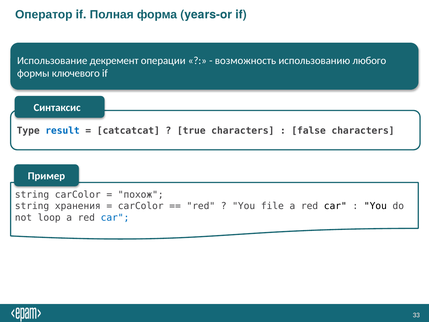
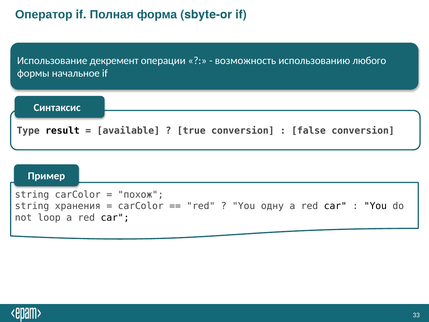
years-or: years-or -> sbyte-or (206, 14)
ключевого: ключевого -> начальное (76, 73)
result colour: blue -> black (63, 131)
catcatcat: catcatcat -> available (128, 131)
true characters: characters -> conversion (243, 131)
false characters: characters -> conversion (363, 131)
file: file -> одну (272, 206)
car colour: blue -> black (115, 217)
